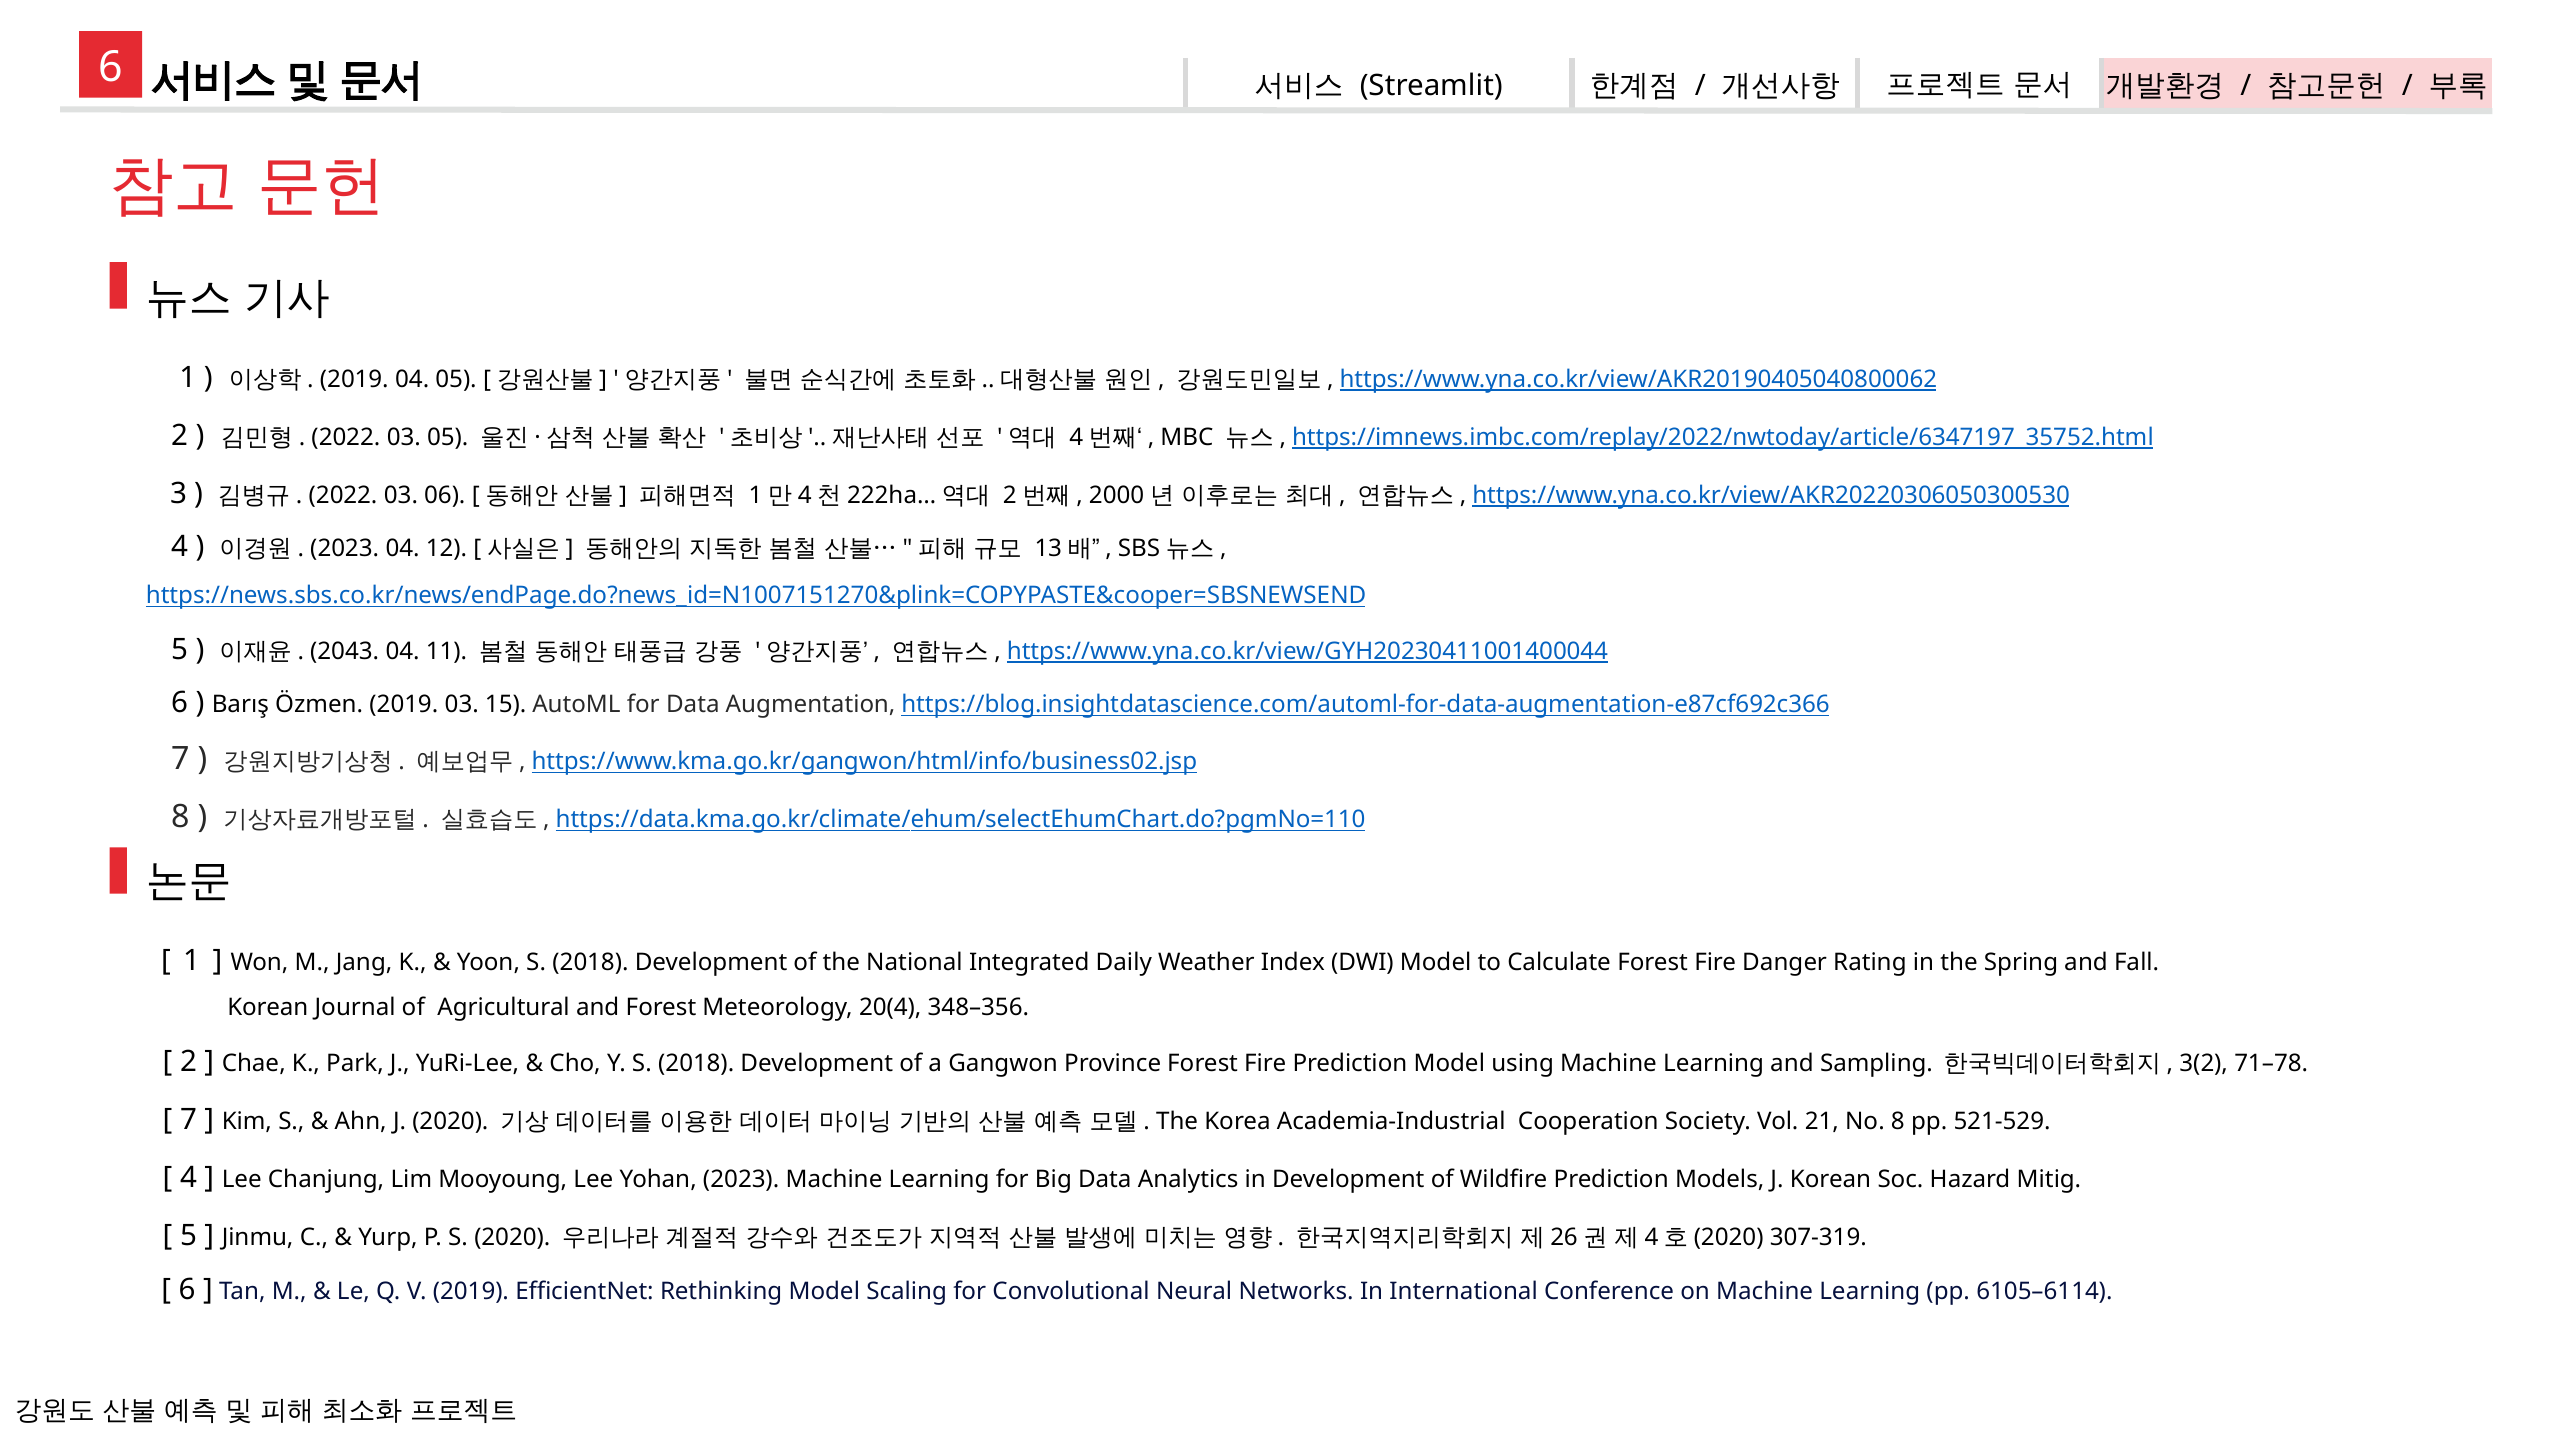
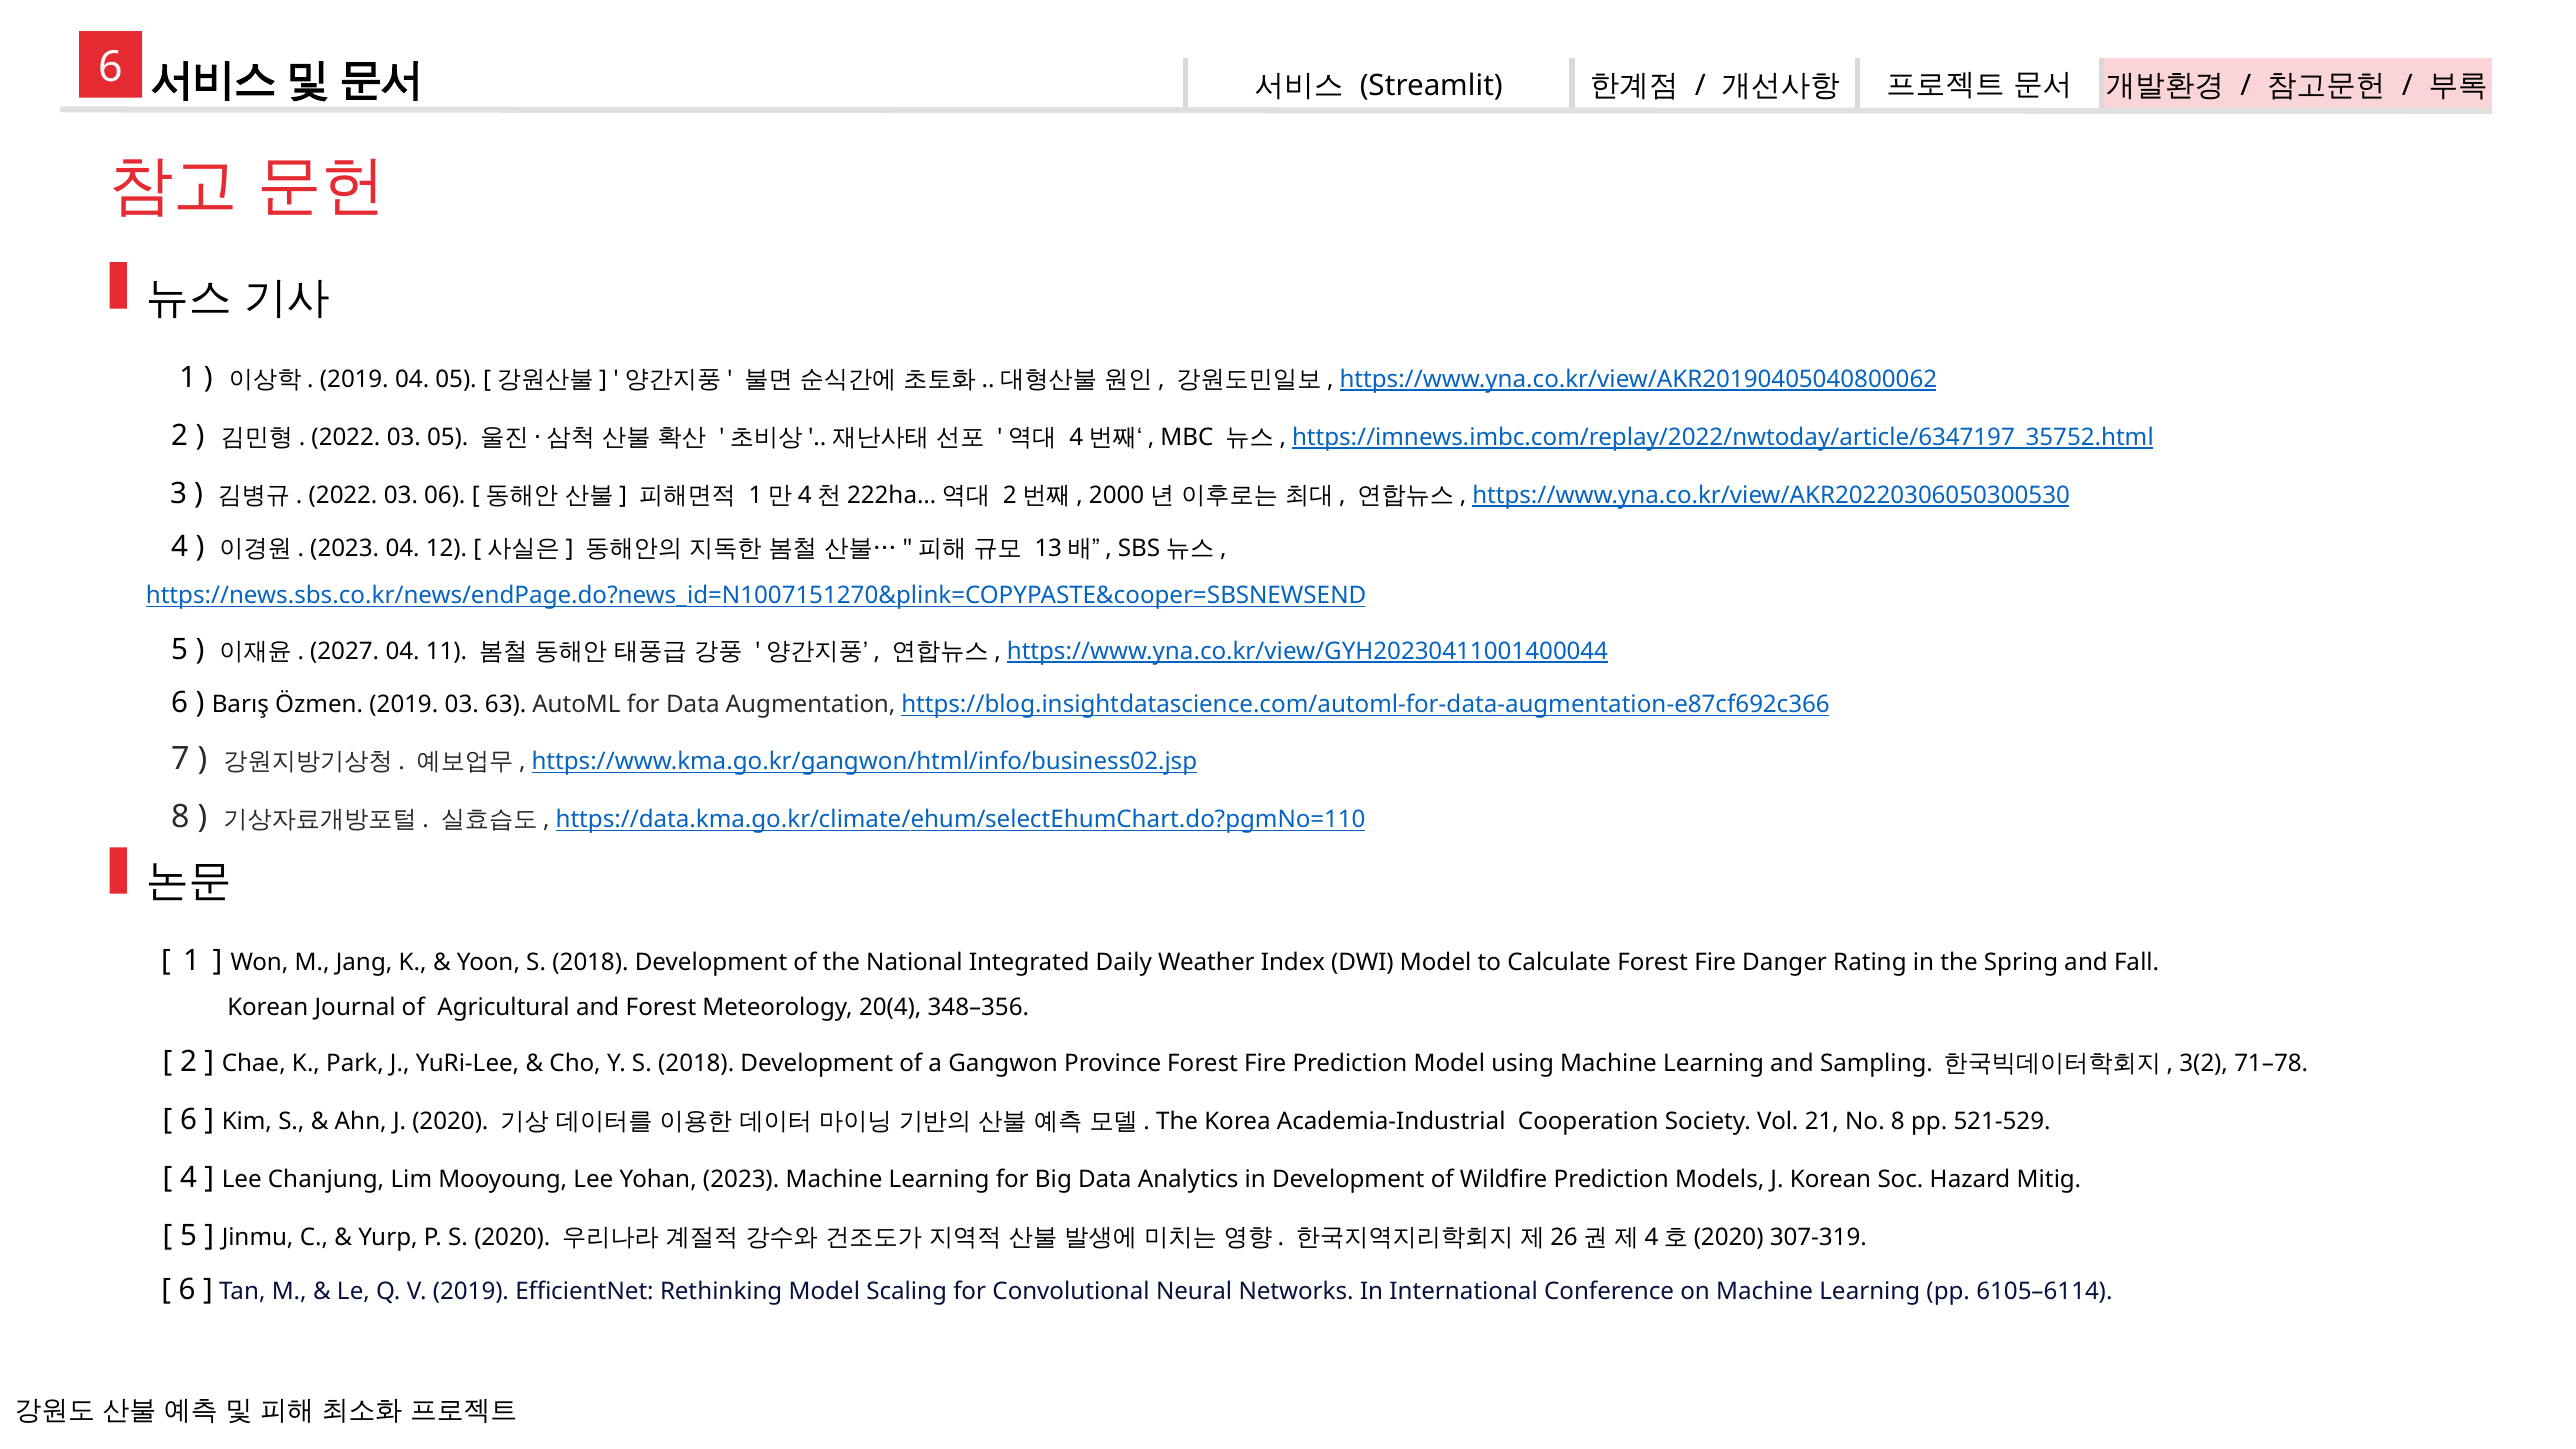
2043: 2043 -> 2027 (345, 651)
15: 15 -> 63 (506, 704)
7: 7 -> 6 (188, 1120)
